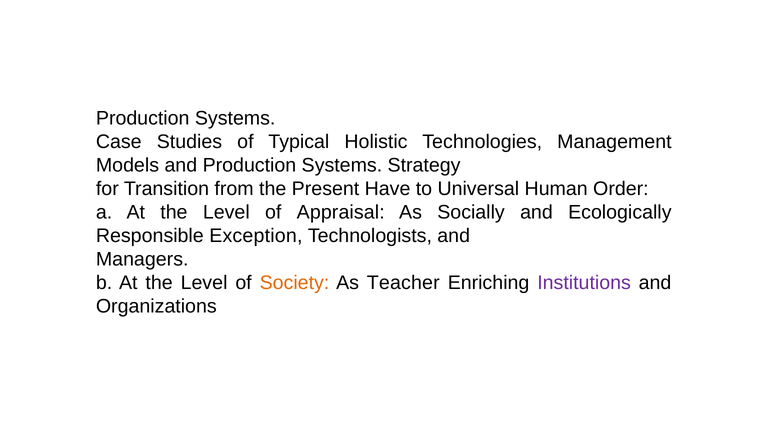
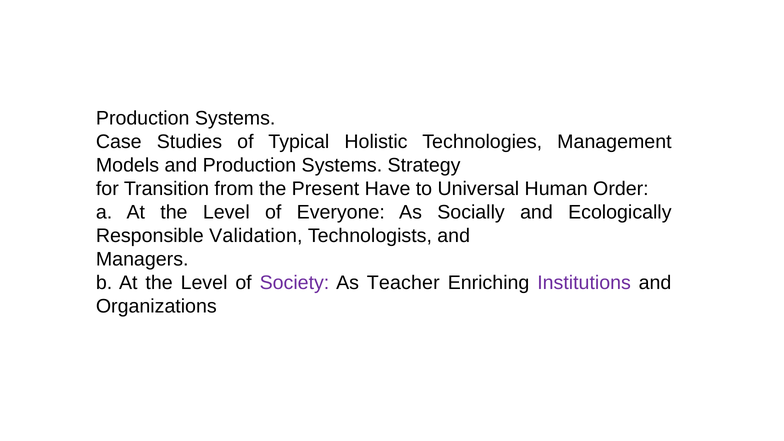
Appraisal: Appraisal -> Everyone (341, 212)
Exception: Exception -> Validation (256, 236)
Society colour: orange -> purple (294, 283)
